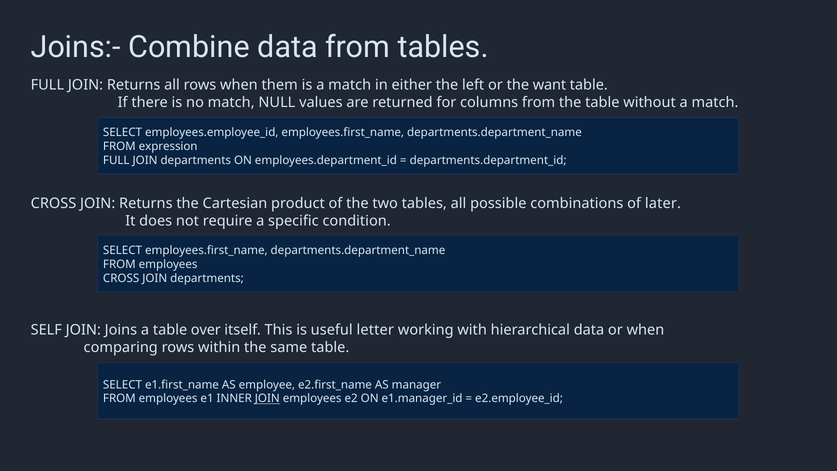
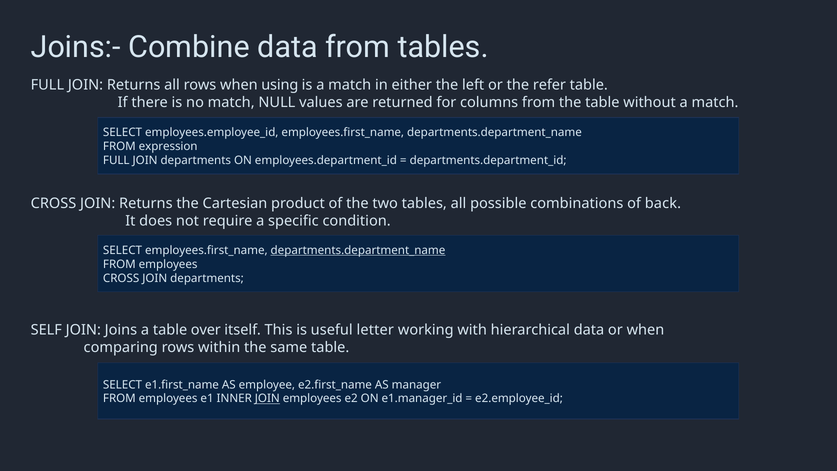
them: them -> using (280, 85)
want: want -> refer (549, 85)
later: later -> back (663, 203)
departments.department_name underline: none -> present (358, 250)
